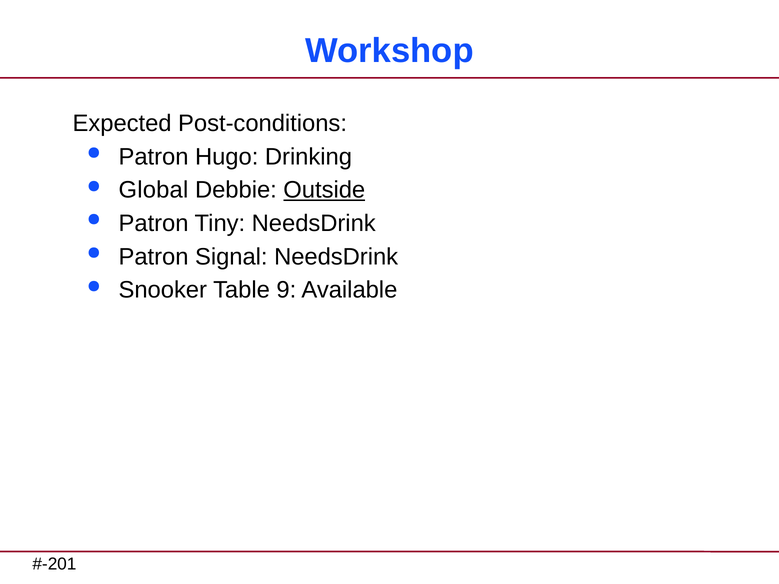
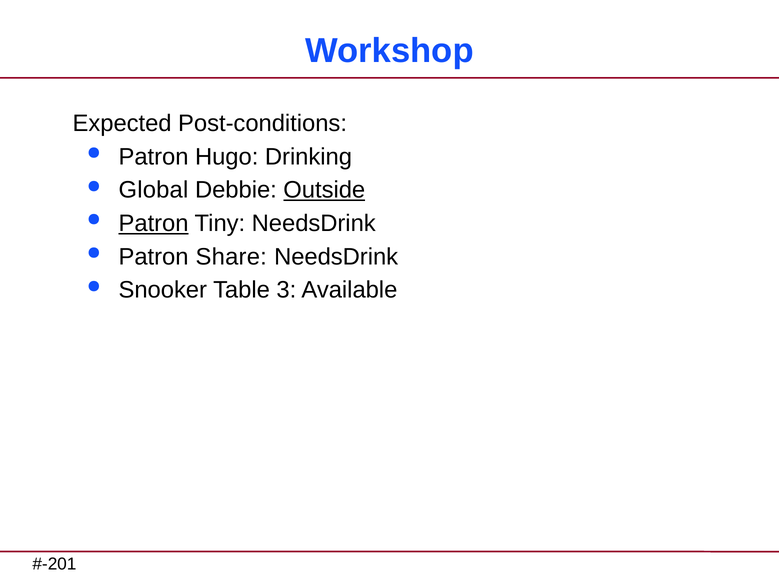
Patron underline: none -> present (154, 224)
Signal: Signal -> Share (231, 257)
9: 9 -> 3 (286, 290)
